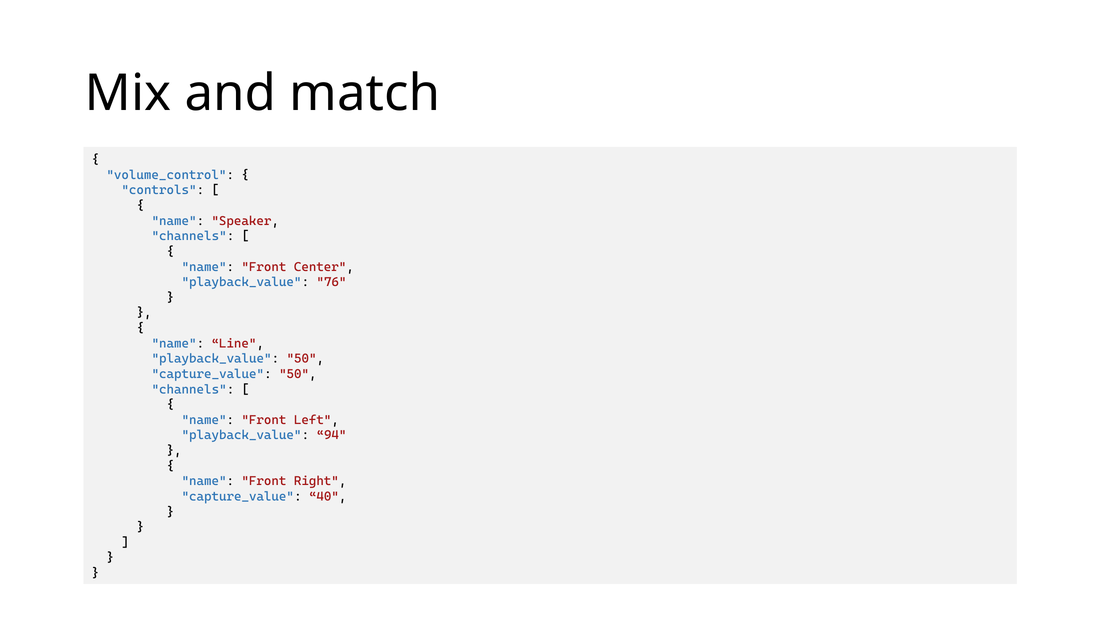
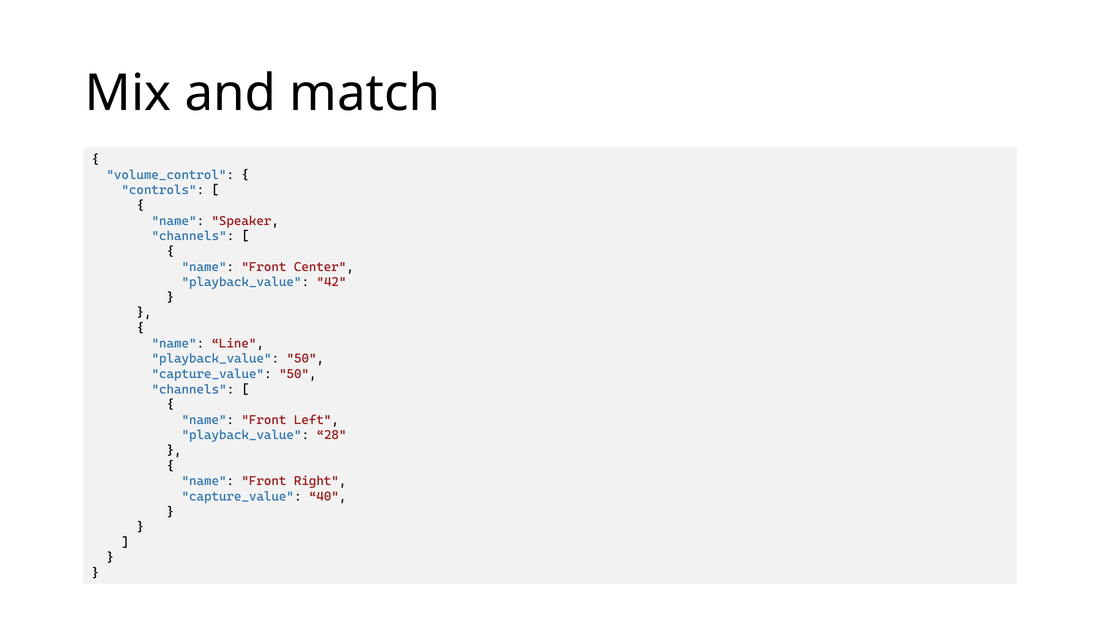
76: 76 -> 42 (331, 282)
94: 94 -> 28 (331, 436)
